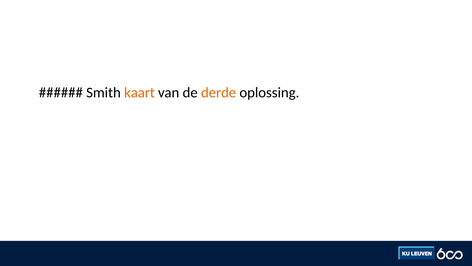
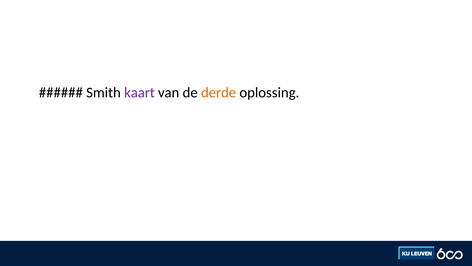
kaart colour: orange -> purple (139, 92)
